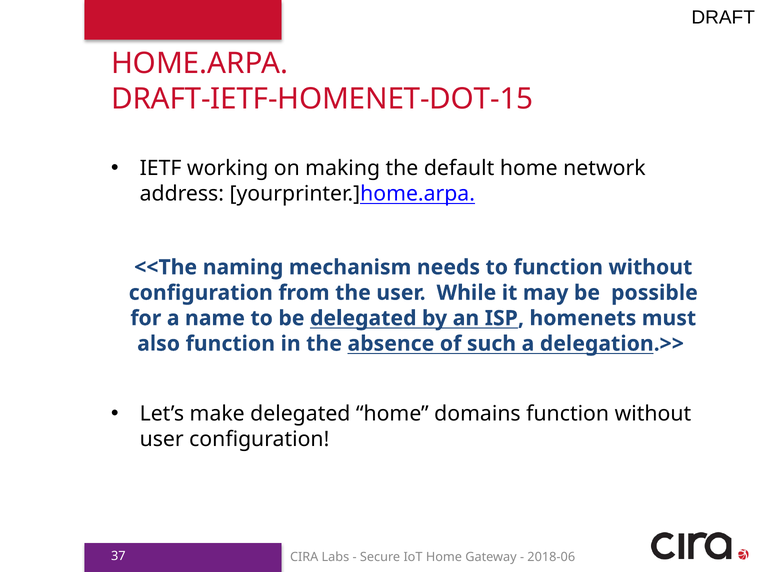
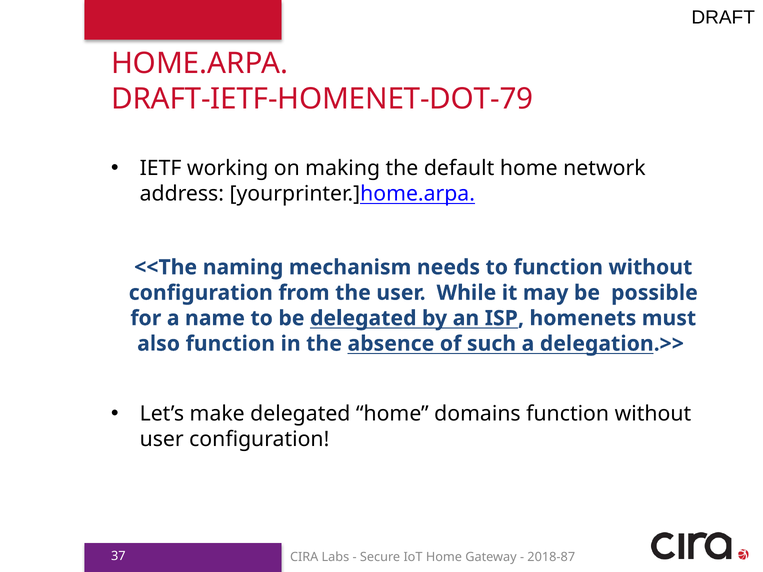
DRAFT-IETF-HOMENET-DOT-15: DRAFT-IETF-HOMENET-DOT-15 -> DRAFT-IETF-HOMENET-DOT-79 (322, 99)
2018-06: 2018-06 -> 2018-87 (551, 557)
